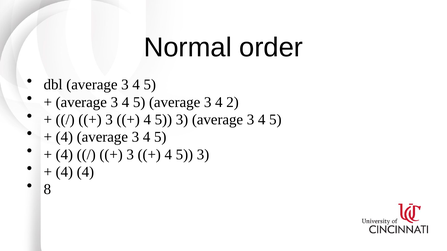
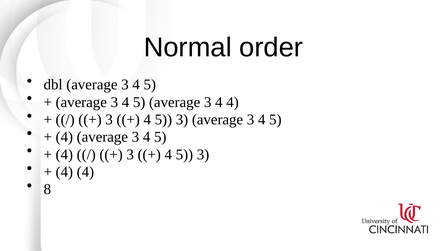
3 4 2: 2 -> 4 (233, 102)
